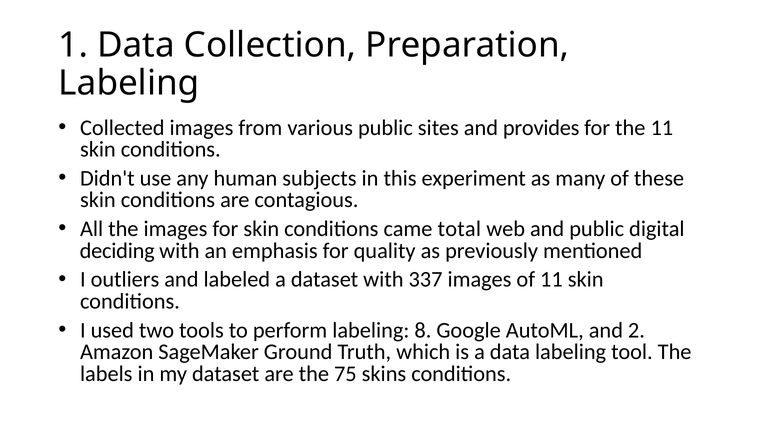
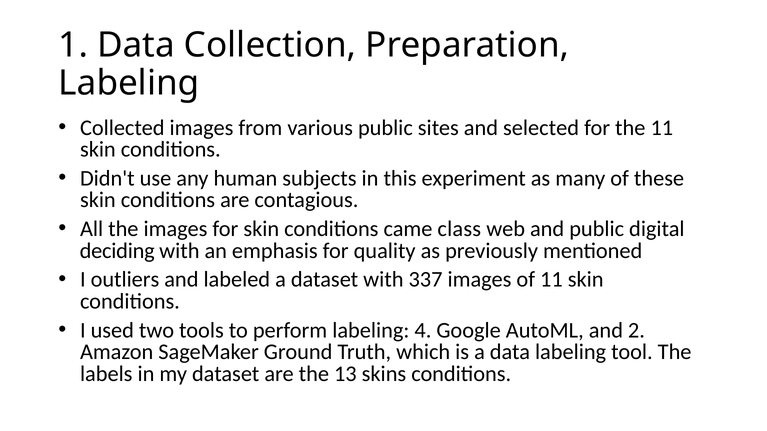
provides: provides -> selected (541, 128)
total: total -> class (459, 229)
8: 8 -> 4 (423, 331)
75: 75 -> 13 (345, 374)
